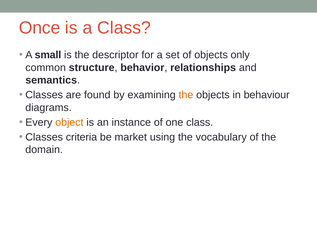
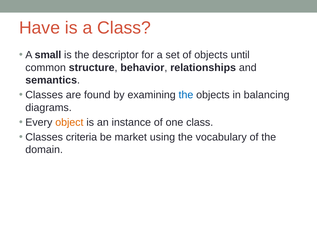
Once: Once -> Have (40, 28)
only: only -> until (240, 55)
the colour: orange -> blue (186, 95)
behaviour: behaviour -> balancing (267, 95)
